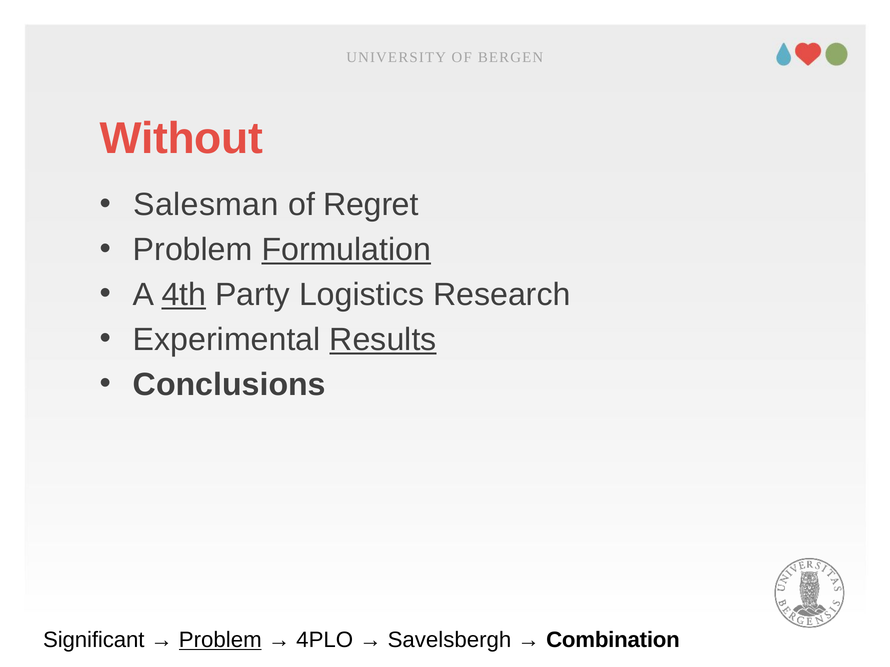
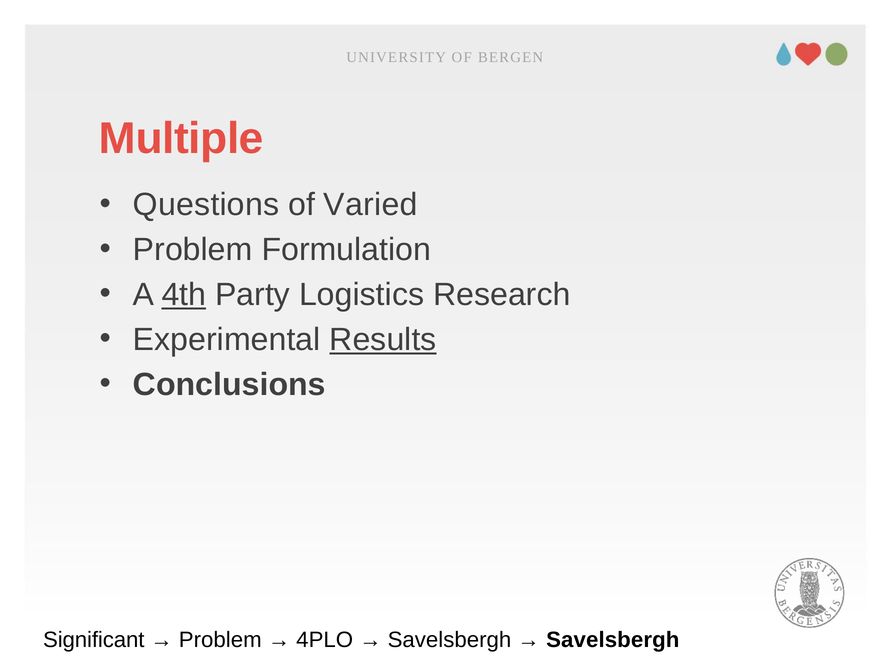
Without: Without -> Multiple (181, 139)
Salesman: Salesman -> Questions (206, 205)
Regret: Regret -> Varied (371, 205)
Formulation underline: present -> none (346, 250)
Problem underline: present -> none (220, 640)
Combination: Combination -> Savelsbergh (613, 640)
